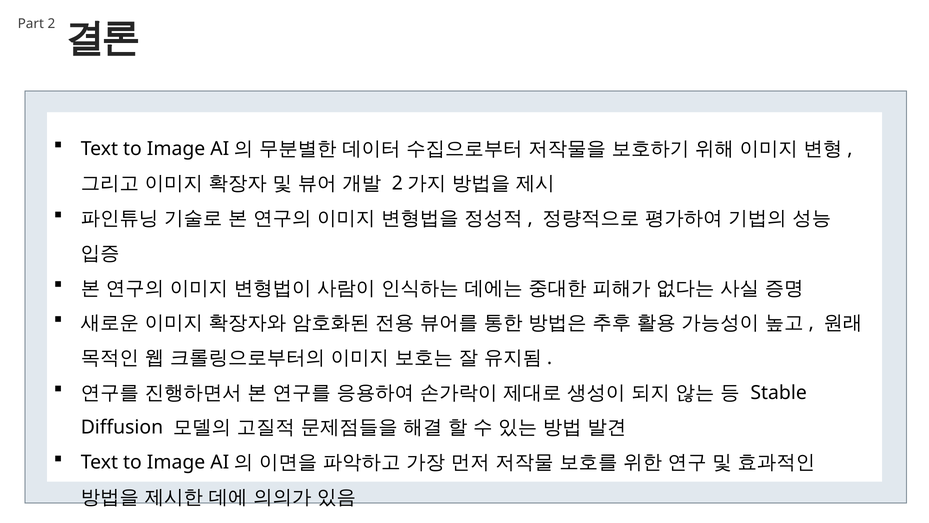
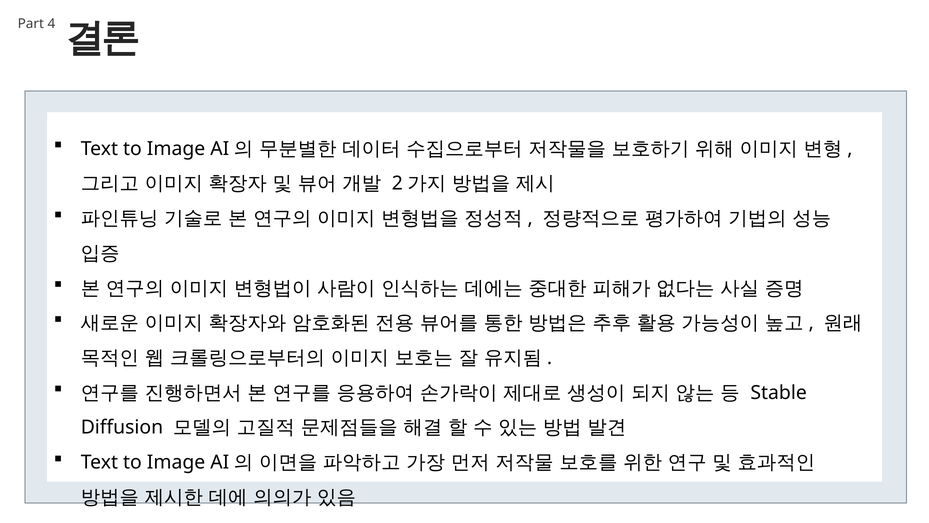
2: 2 -> 4 (51, 24)
